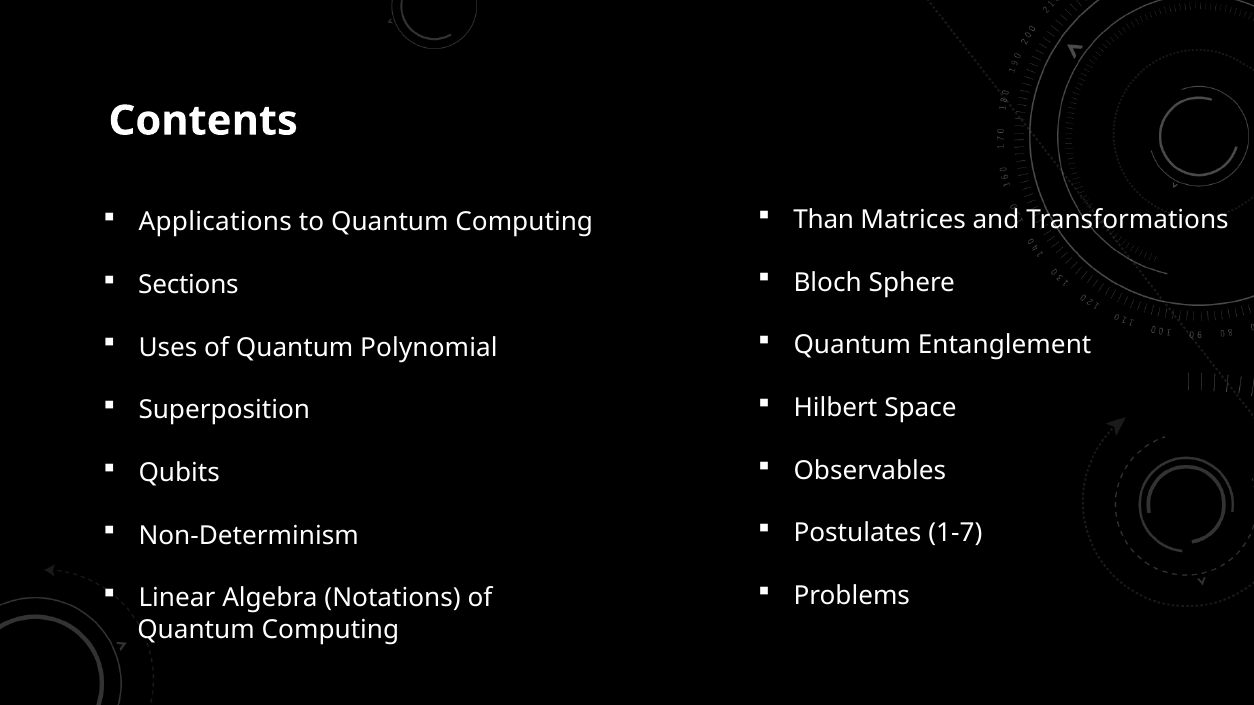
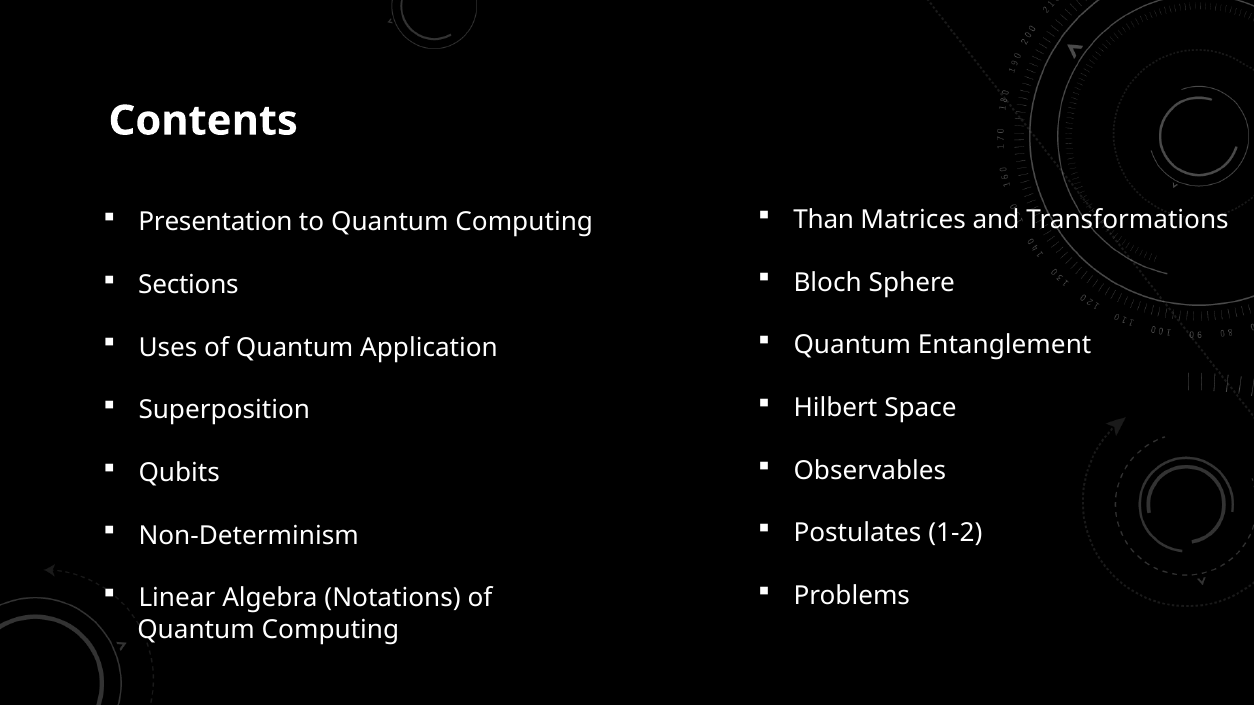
Applications: Applications -> Presentation (216, 222)
Polynomial: Polynomial -> Application (429, 348)
1-7: 1-7 -> 1-2 (955, 534)
